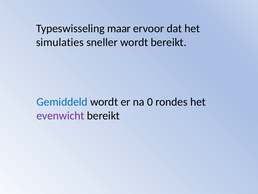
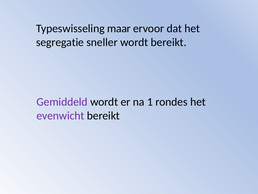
simulaties: simulaties -> segregatie (60, 42)
Gemiddeld colour: blue -> purple (62, 102)
0: 0 -> 1 (150, 102)
